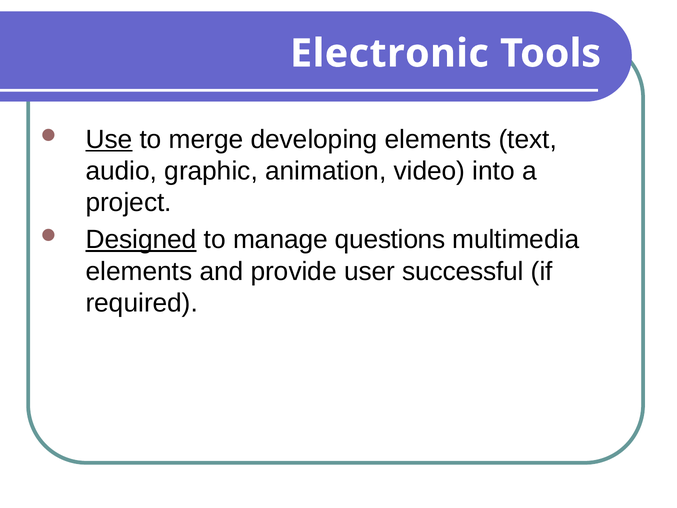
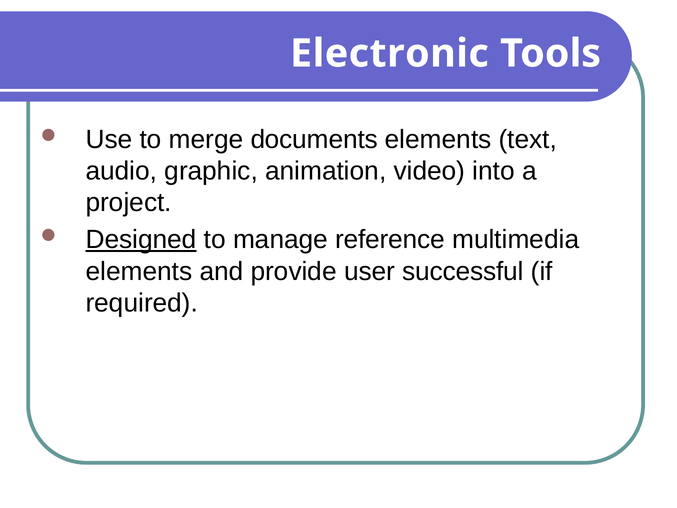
Use underline: present -> none (109, 139)
developing: developing -> documents (314, 139)
questions: questions -> reference (390, 240)
